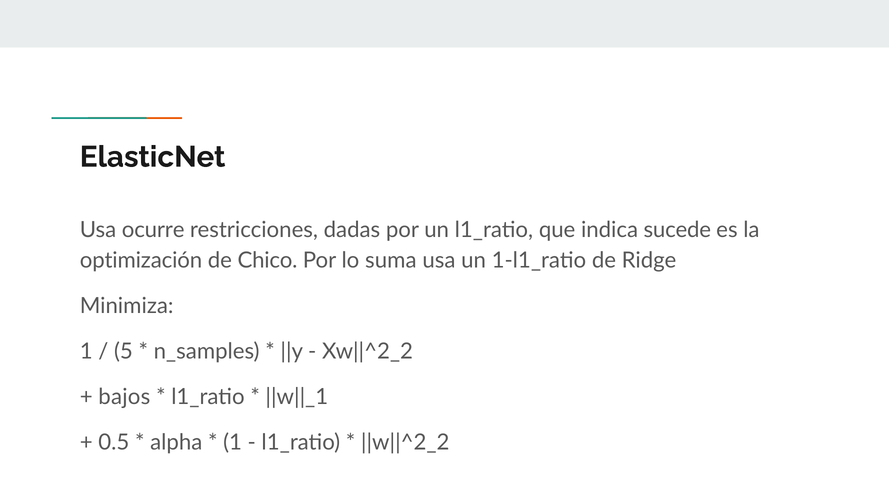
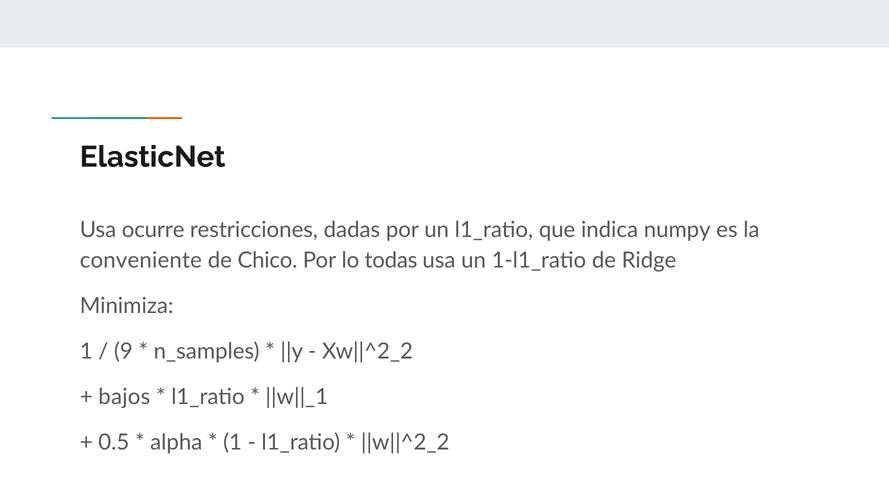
sucede: sucede -> numpy (677, 230)
optimización: optimización -> conveniente (141, 261)
suma: suma -> todas (391, 261)
5: 5 -> 9 (123, 351)
